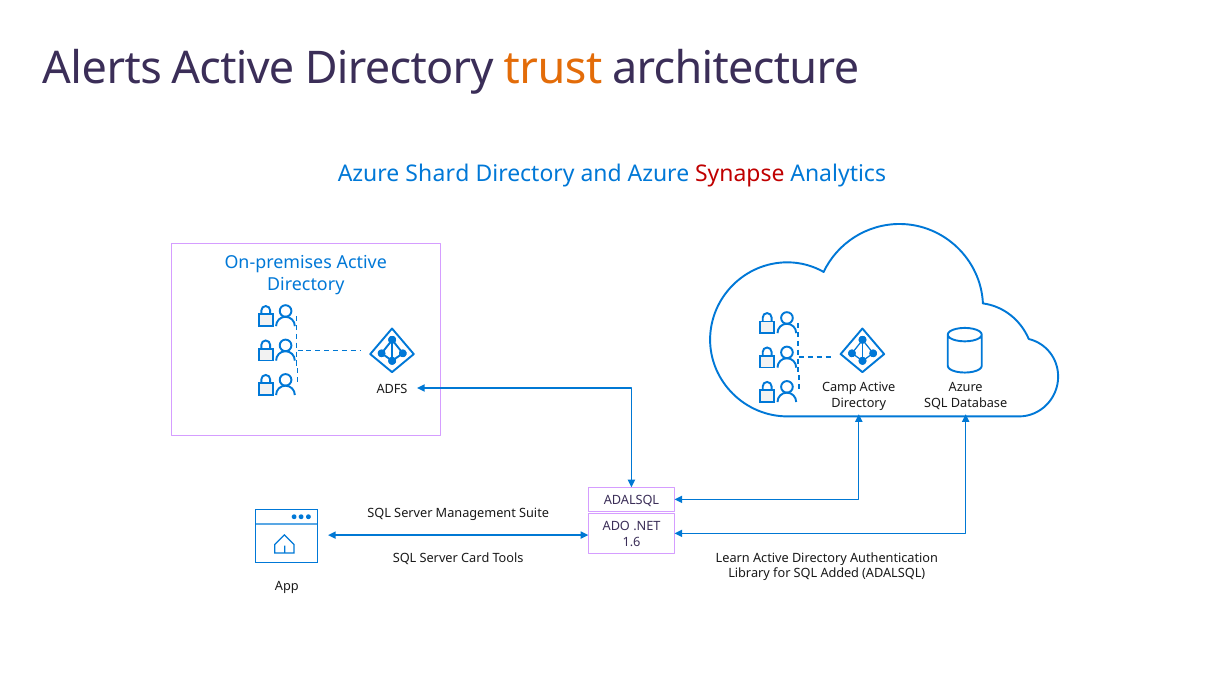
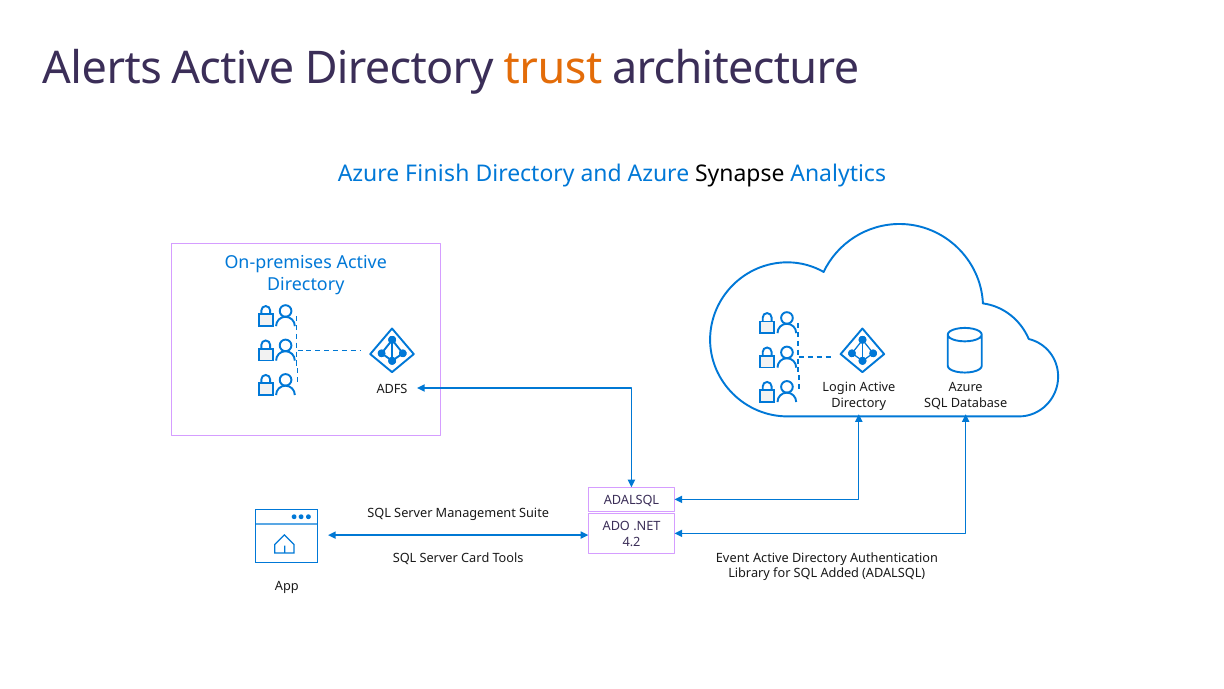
Shard: Shard -> Finish (437, 174)
Synapse colour: red -> black (740, 174)
Camp: Camp -> Login (839, 387)
1.6: 1.6 -> 4.2 (631, 542)
Learn: Learn -> Event (733, 558)
